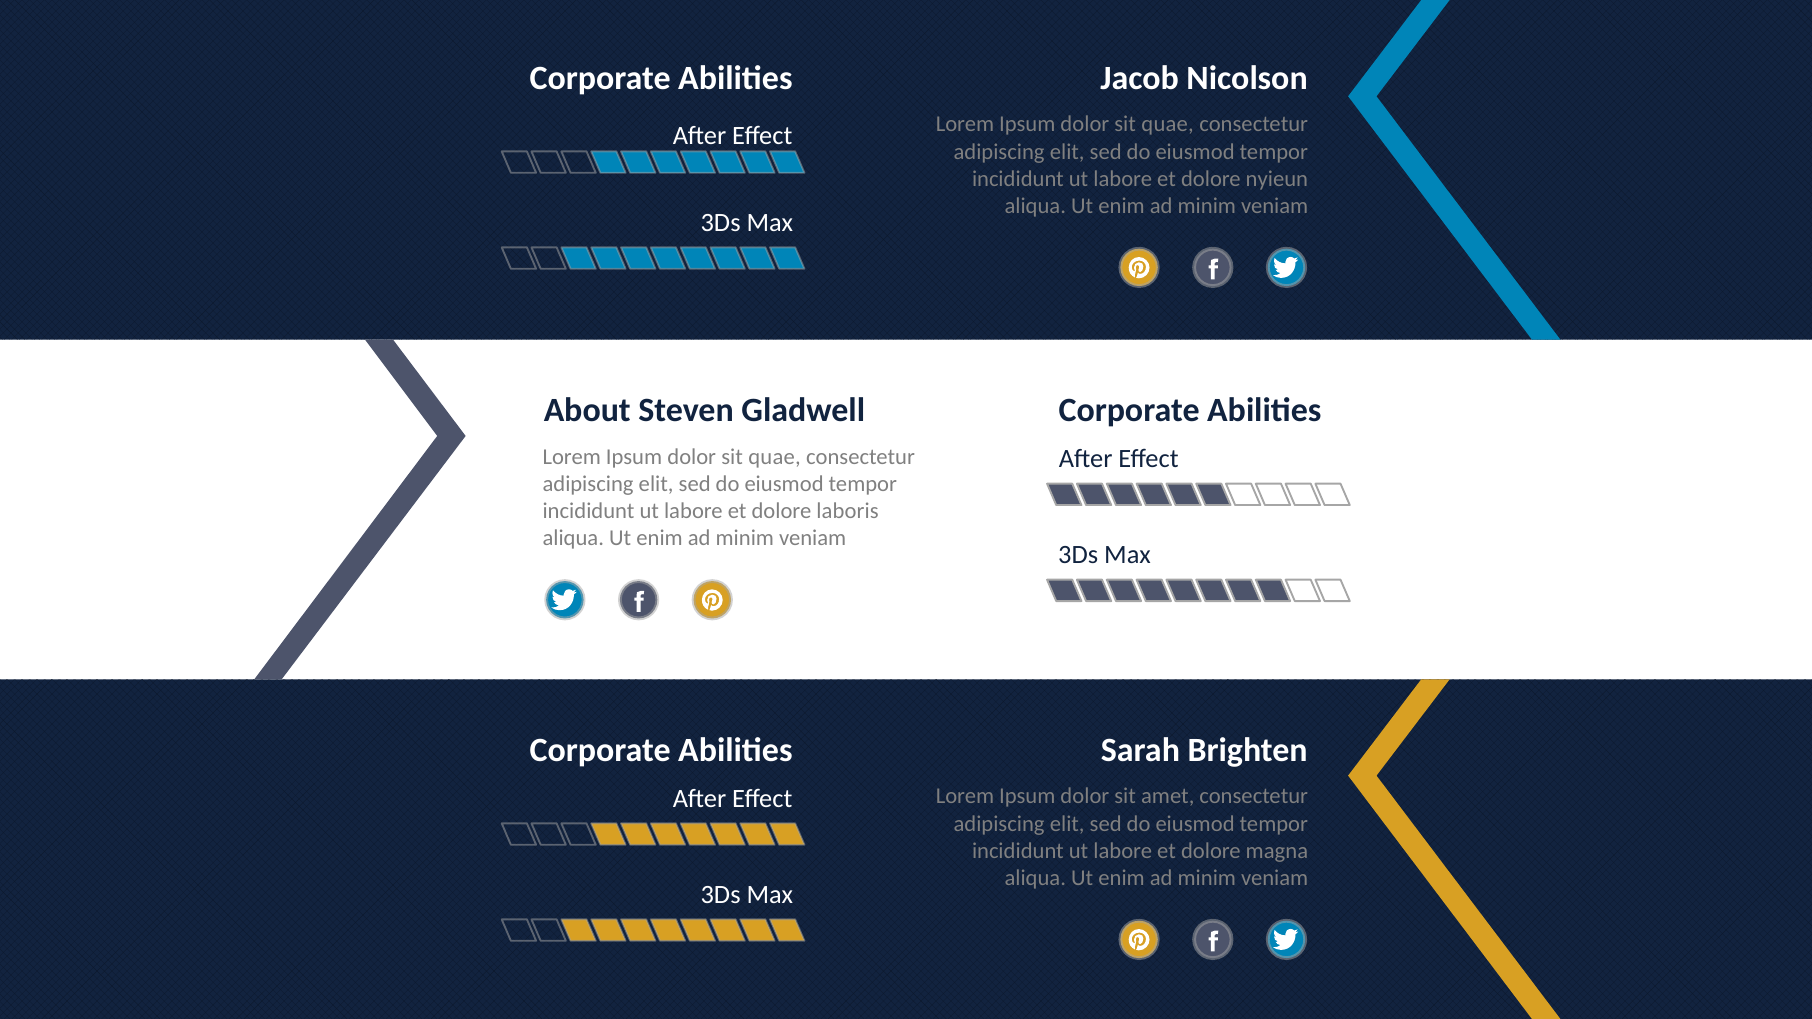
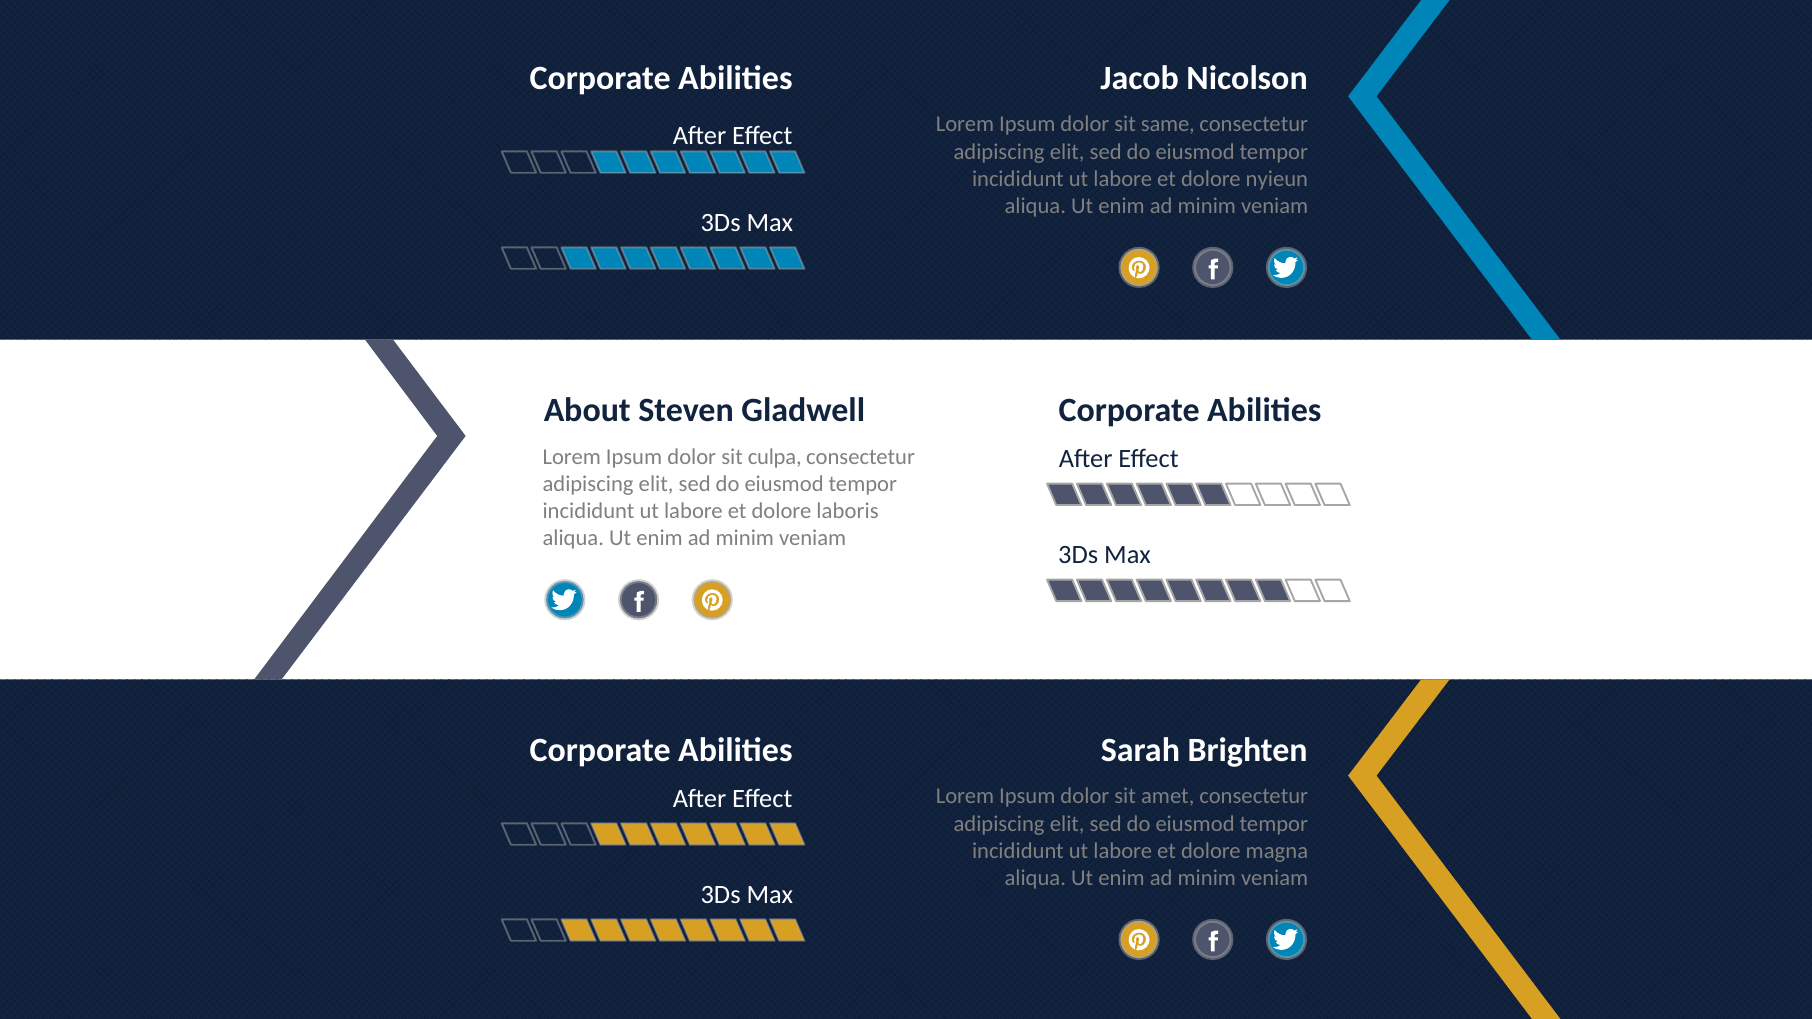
quae: quae -> same (1168, 124)
quae: quae -> culpa (775, 457)
